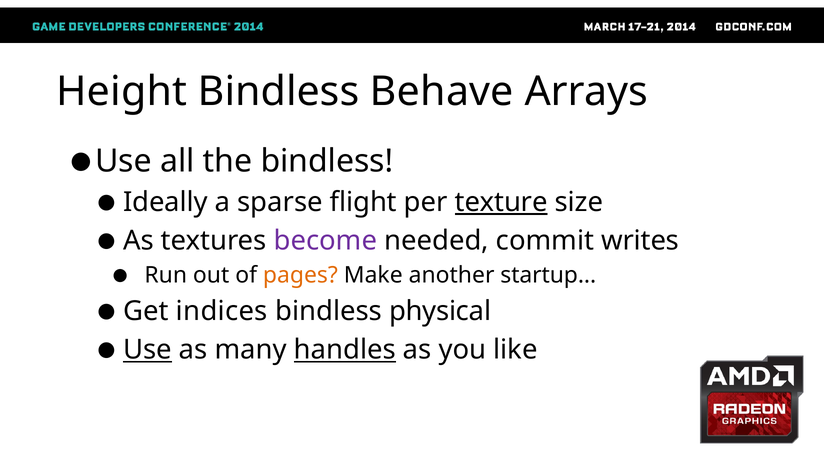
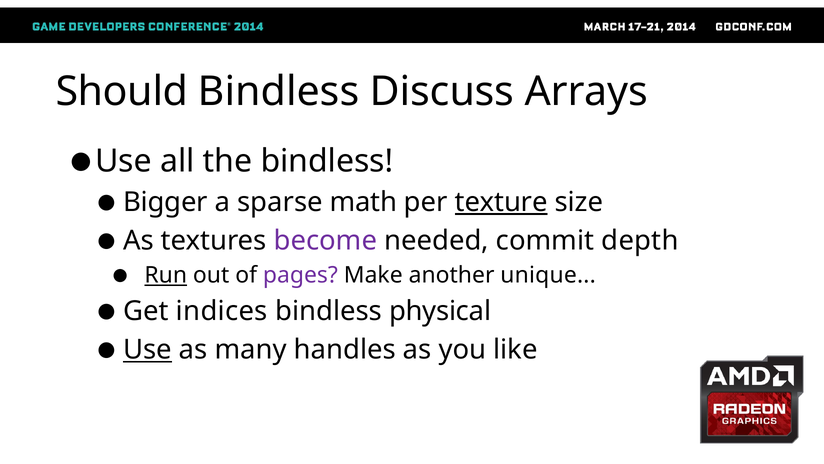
Height: Height -> Should (122, 92)
Behave: Behave -> Discuss (442, 92)
Ideally: Ideally -> Bigger (165, 202)
flight: flight -> math (363, 202)
writes: writes -> depth (640, 240)
Run underline: none -> present (166, 275)
pages colour: orange -> purple (300, 275)
startup: startup -> unique (548, 275)
handles underline: present -> none (345, 349)
